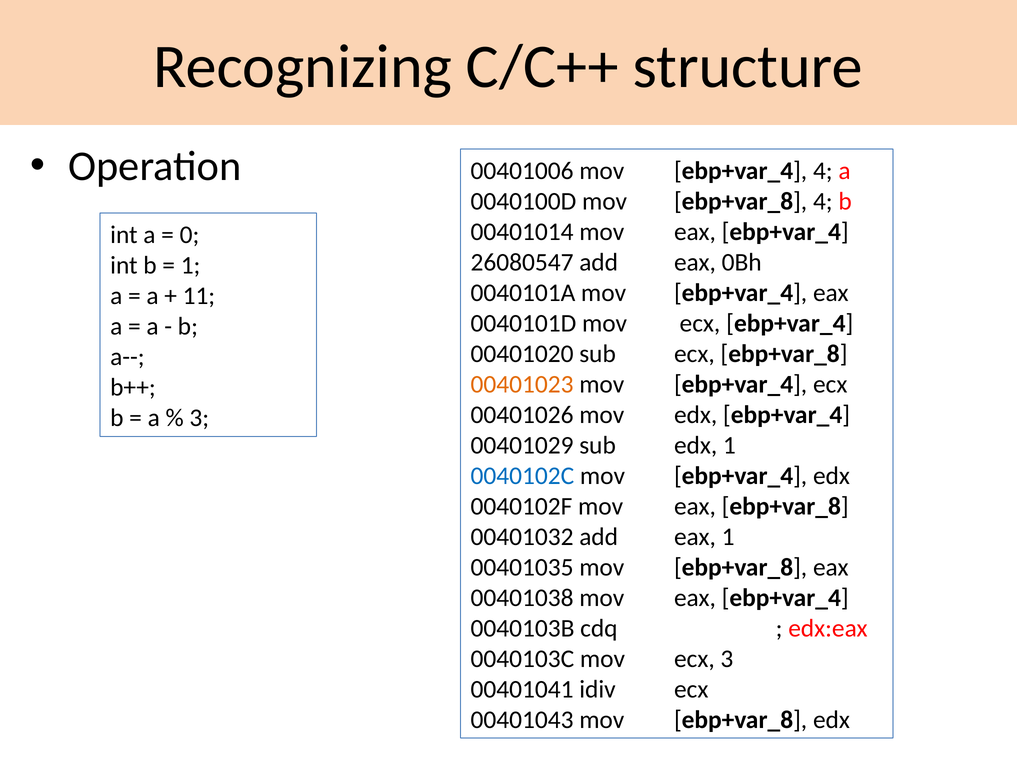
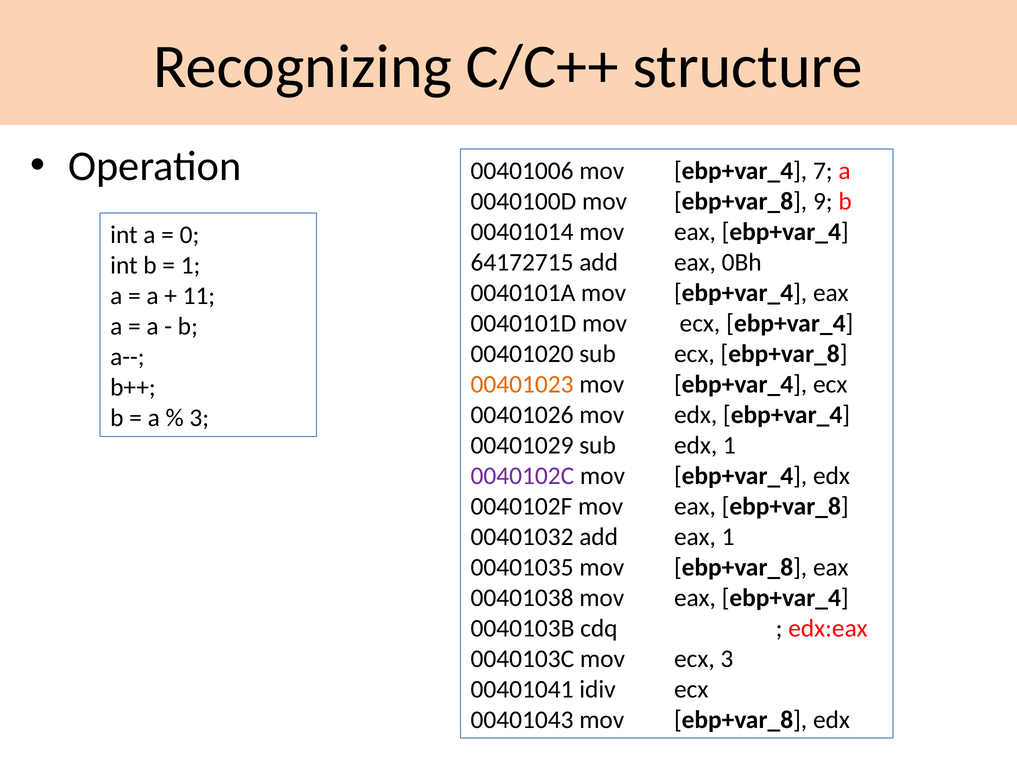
ebp+var_4 4: 4 -> 7 (823, 171)
ebp+var_8 4: 4 -> 9 (823, 202)
26080547: 26080547 -> 64172715 (522, 263)
0040102C colour: blue -> purple (522, 476)
